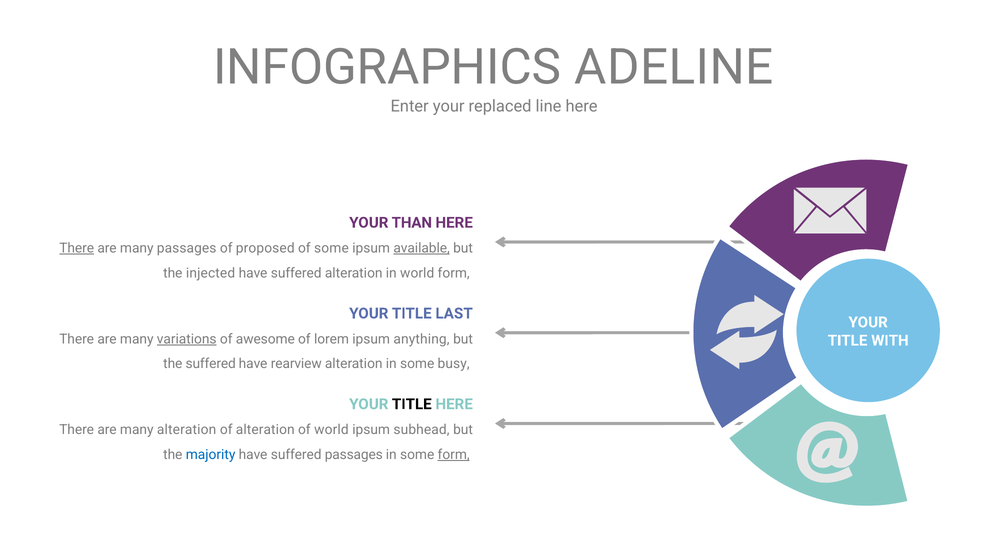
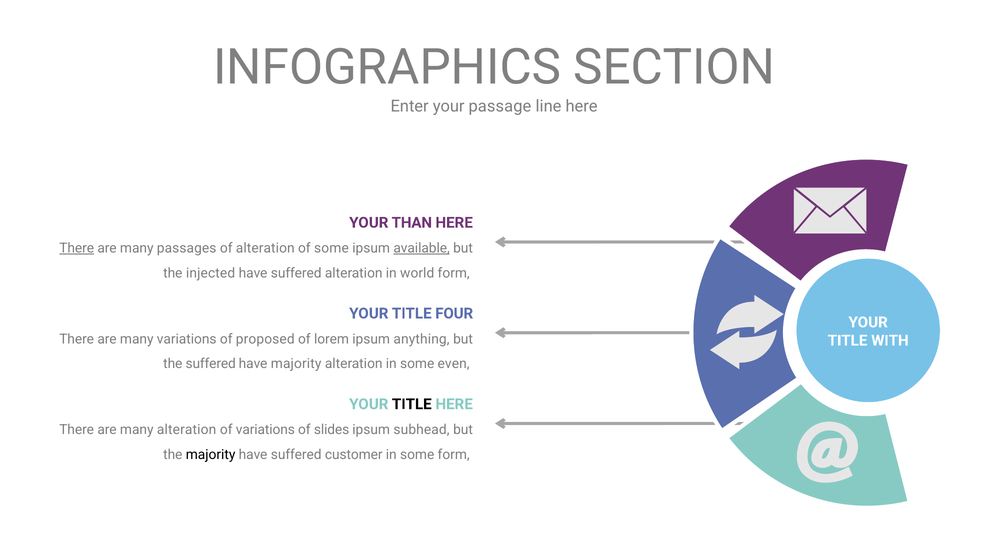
ADELINE: ADELINE -> SECTION (674, 67)
replaced: replaced -> passage (500, 106)
of proposed: proposed -> alteration (265, 248)
LAST: LAST -> FOUR (454, 313)
variations underline: present -> none (187, 339)
awesome: awesome -> proposed (265, 339)
have rearview: rearview -> majority (296, 364)
busy: busy -> even (454, 364)
of alteration: alteration -> variations (265, 430)
of world: world -> slides (332, 430)
majority colour: blue -> black (211, 454)
suffered passages: passages -> customer (354, 454)
form underline: present -> none (454, 454)
